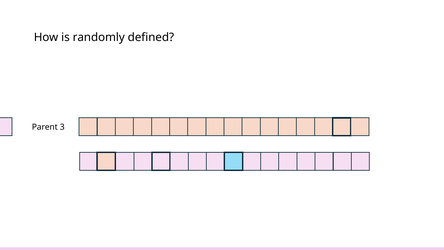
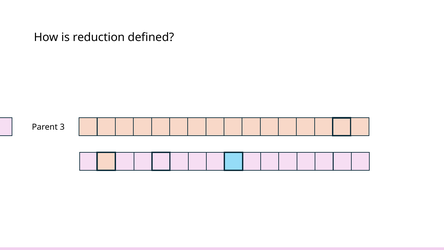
randomly: randomly -> reduction (99, 37)
